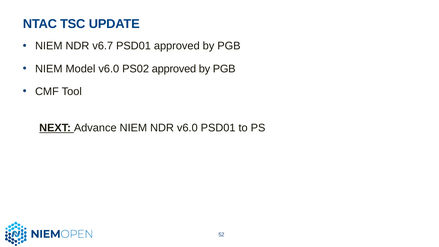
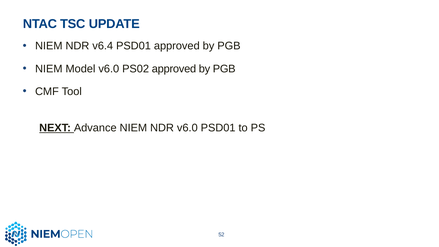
v6.7: v6.7 -> v6.4 (103, 46)
